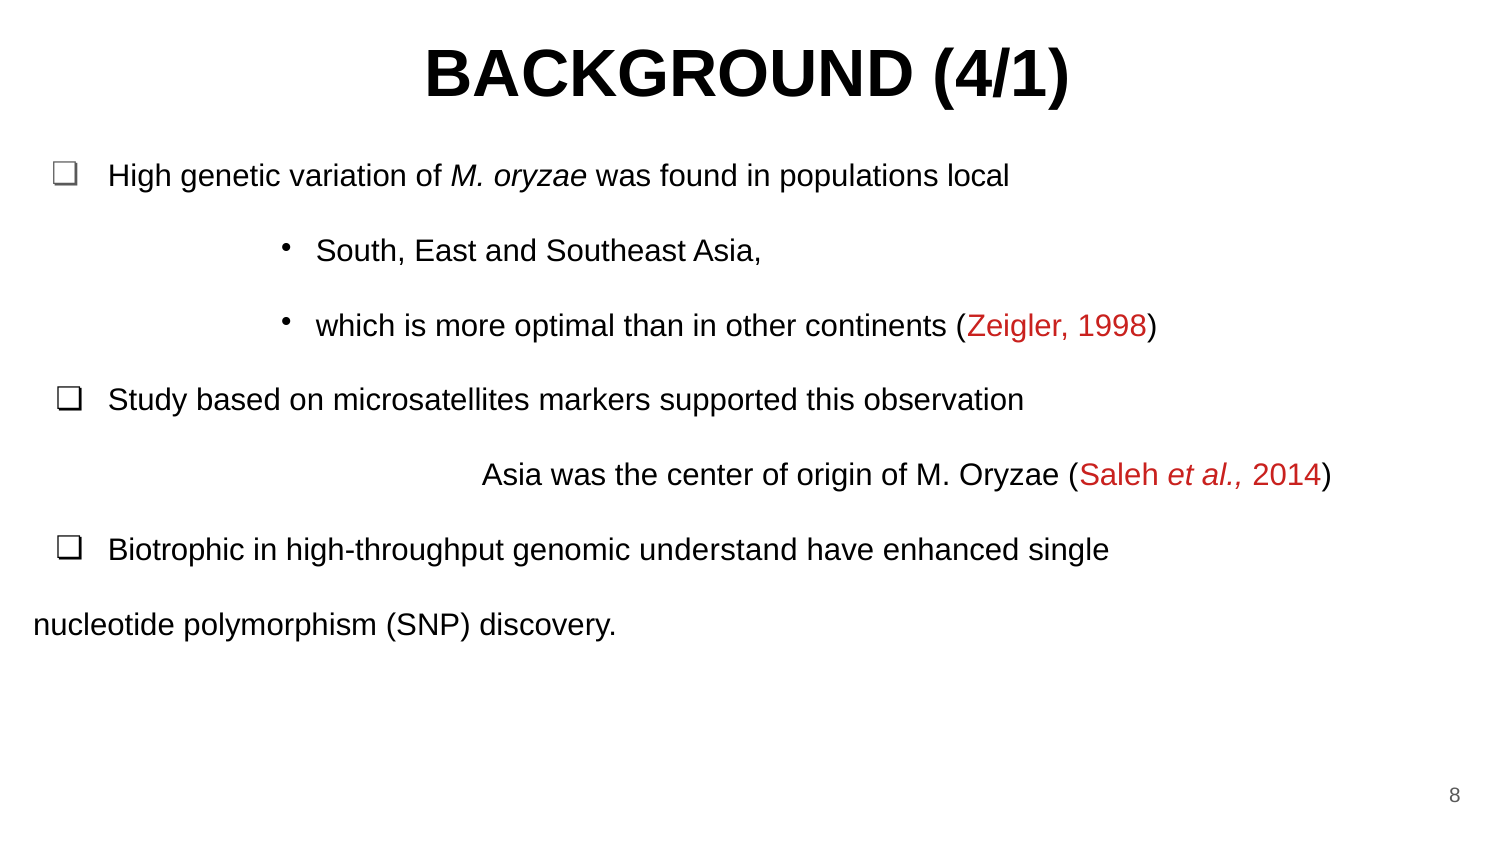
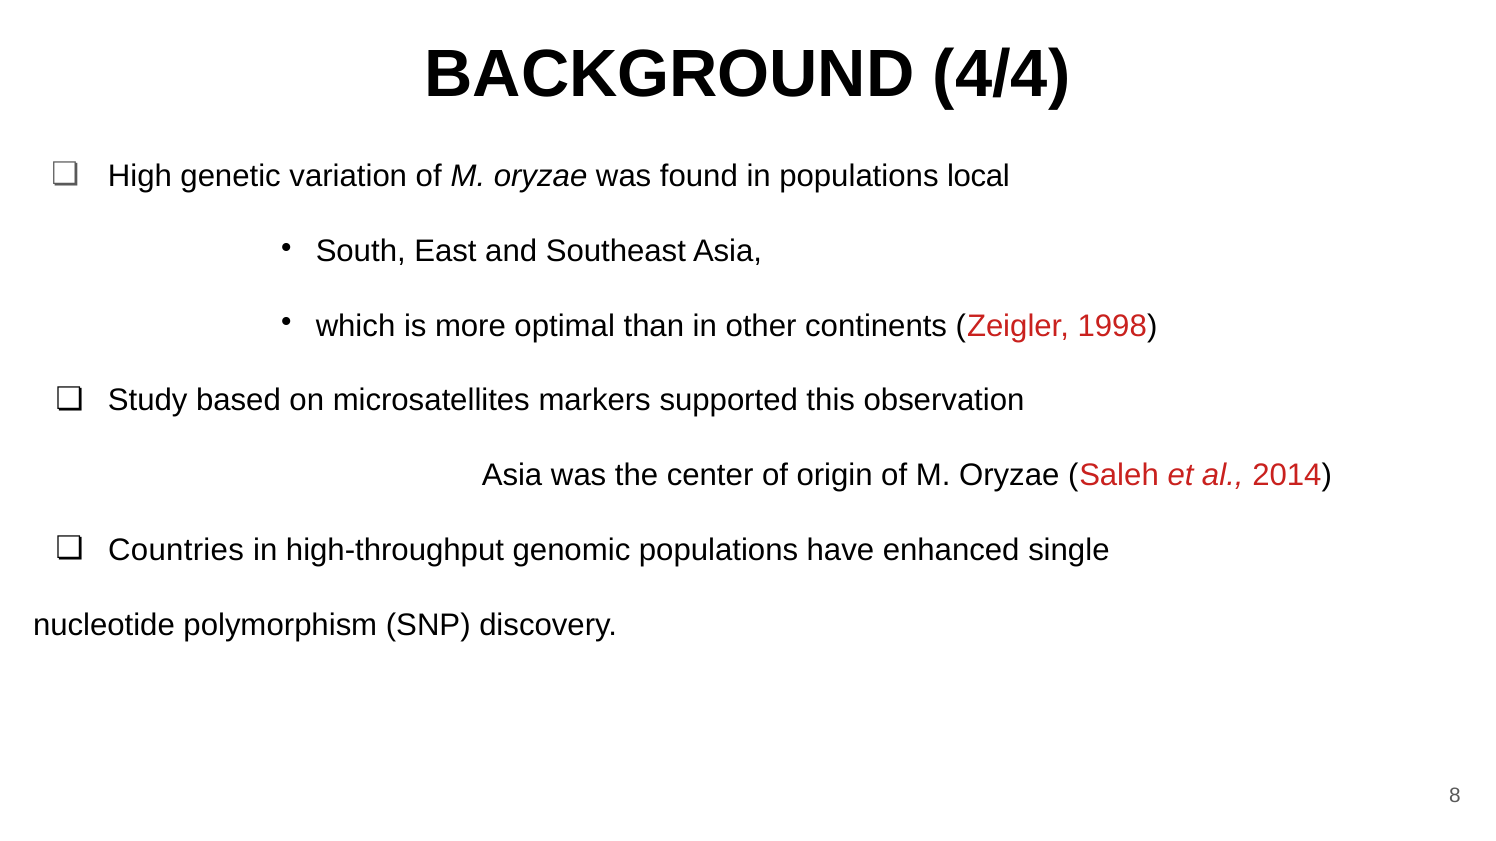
4/1: 4/1 -> 4/4 (1002, 75)
Biotrophic: Biotrophic -> Countries (176, 550)
genomic understand: understand -> populations (719, 550)
